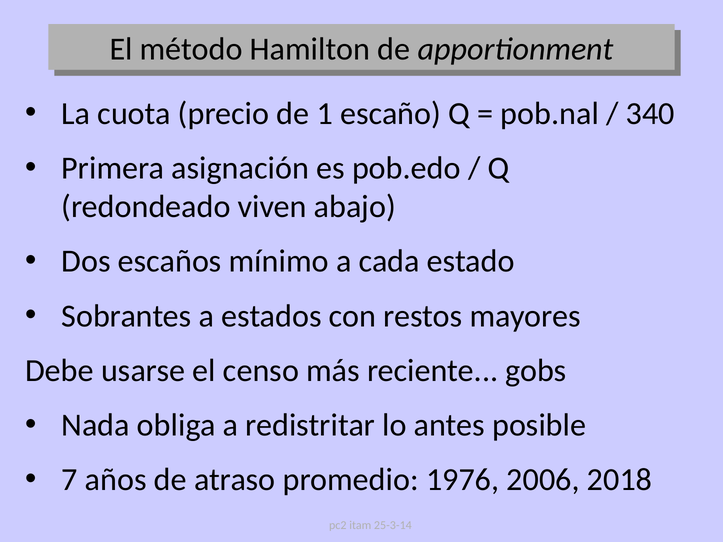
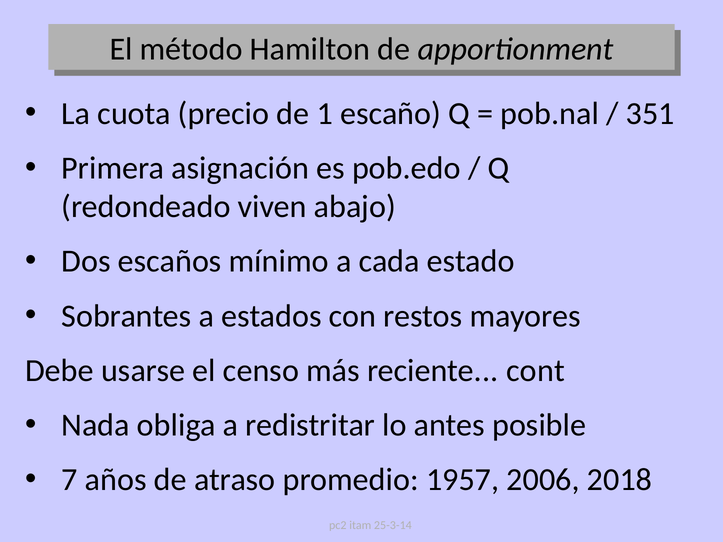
340: 340 -> 351 (650, 114)
gobs: gobs -> cont (536, 371)
1976: 1976 -> 1957 (463, 480)
